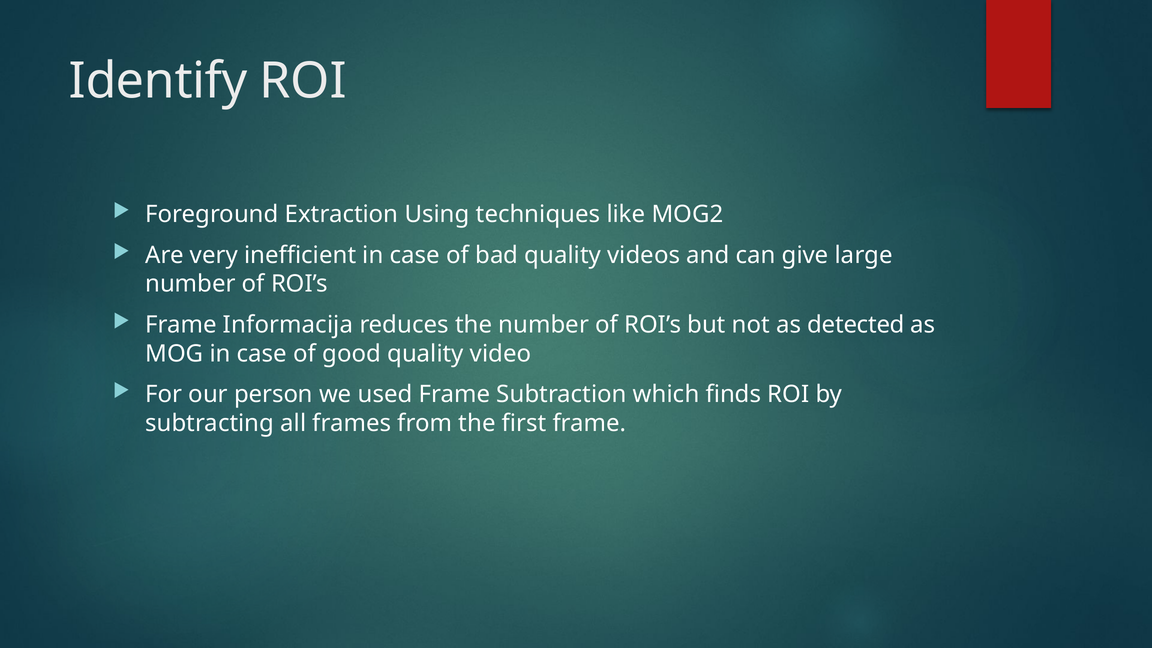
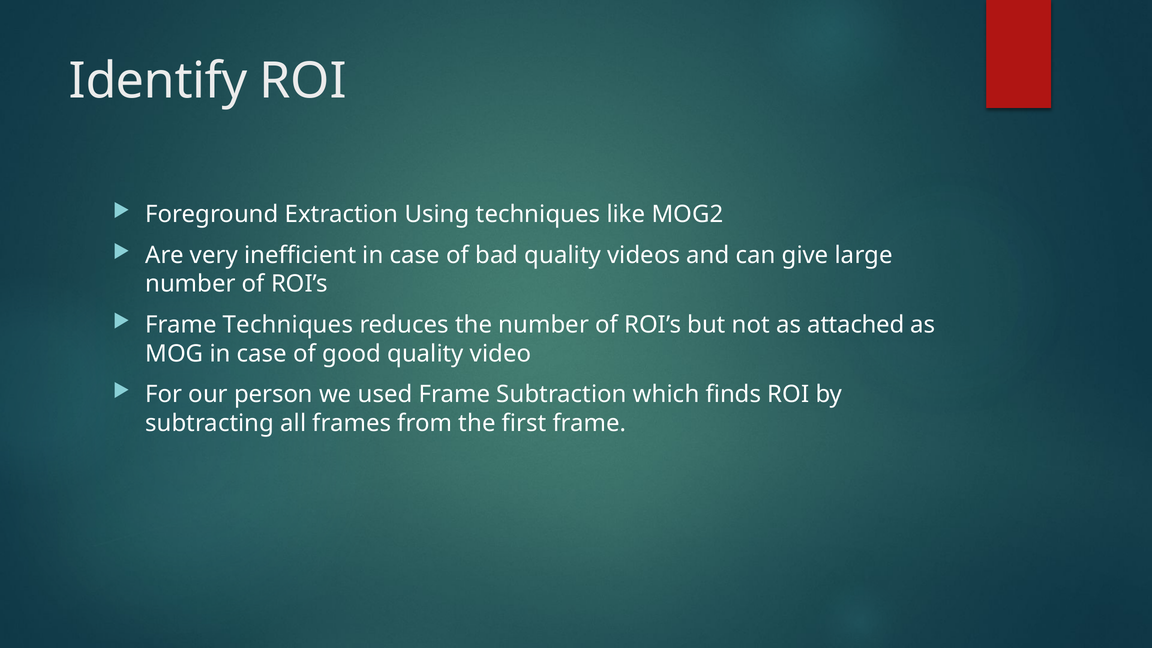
Frame Informacija: Informacija -> Techniques (288, 325)
detected: detected -> attached (856, 325)
